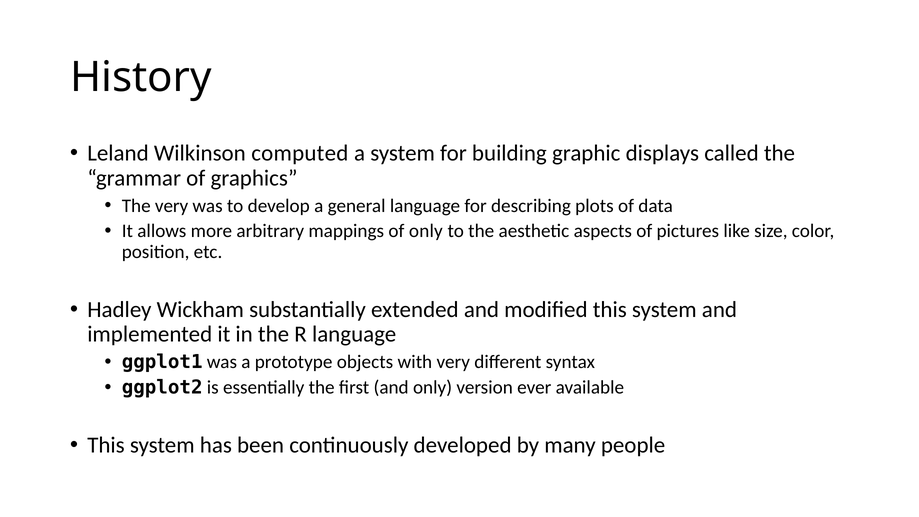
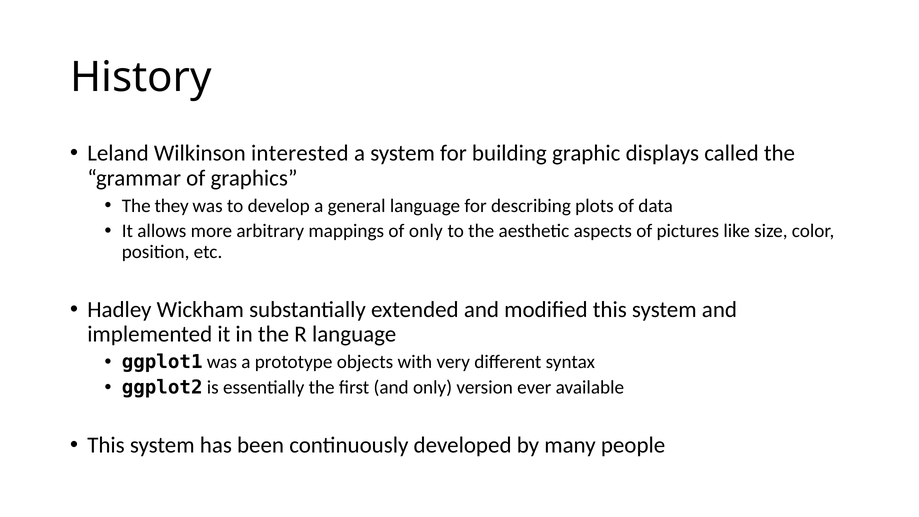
computed: computed -> interested (300, 153)
The very: very -> they (172, 206)
